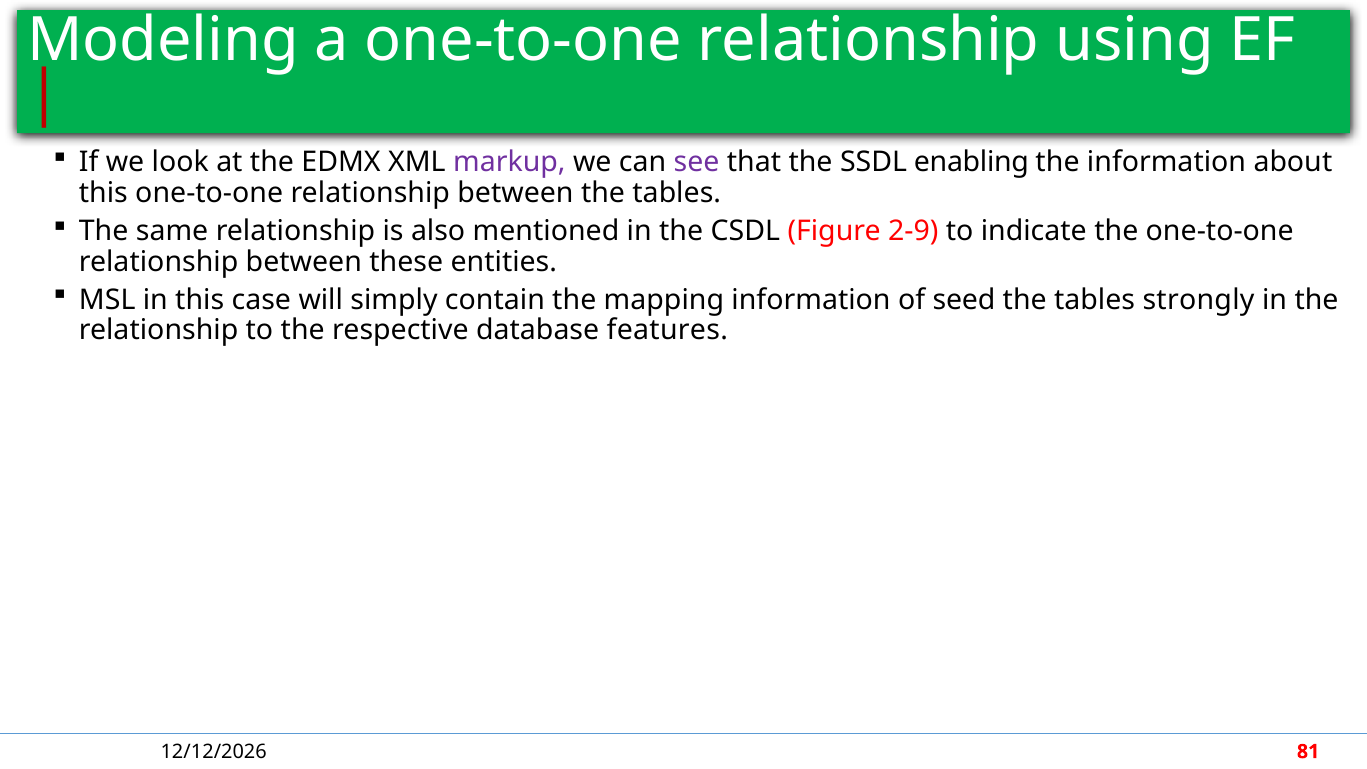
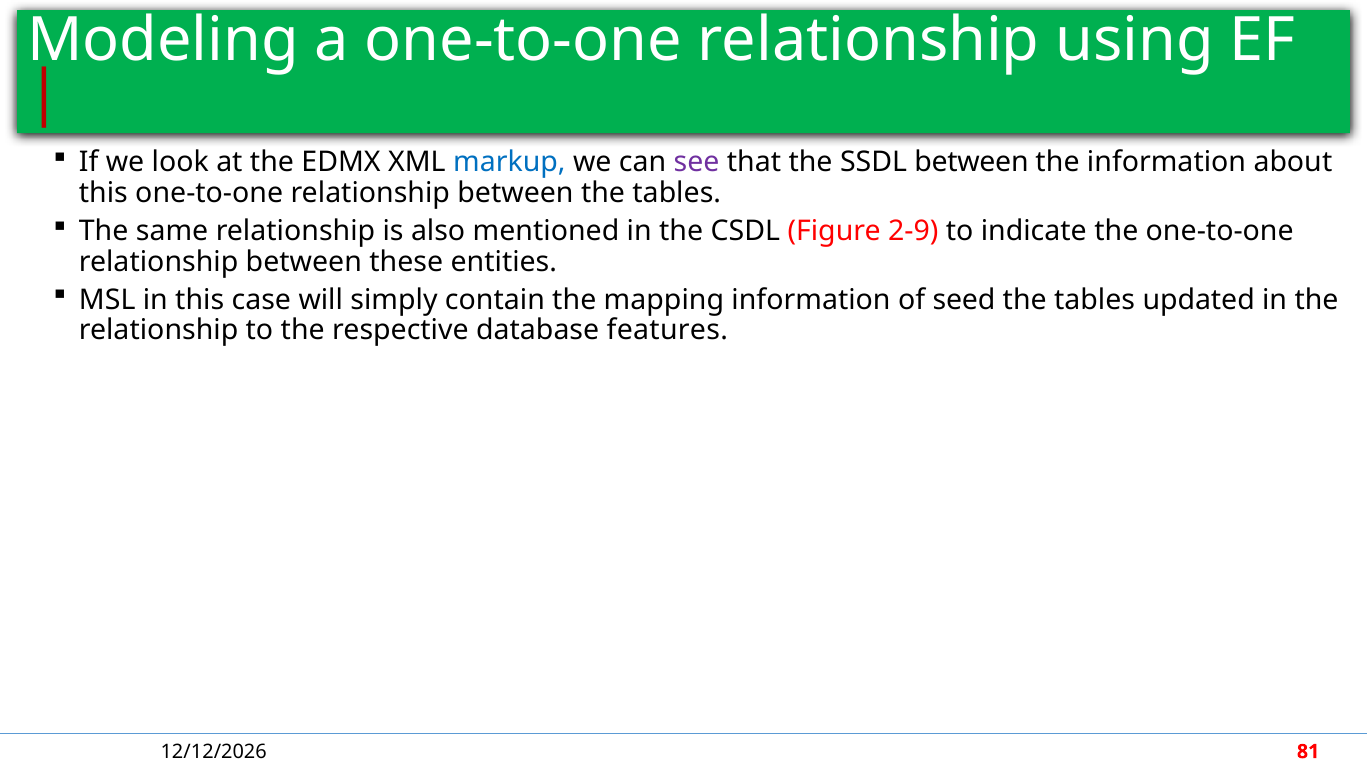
markup colour: purple -> blue (509, 162)
SSDL enabling: enabling -> between (971, 162)
strongly: strongly -> updated (1199, 300)
